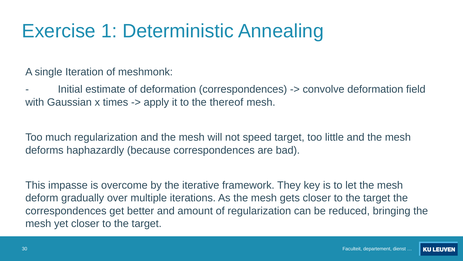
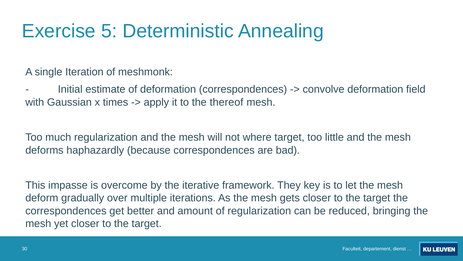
1: 1 -> 5 (109, 31)
speed: speed -> where (257, 137)
